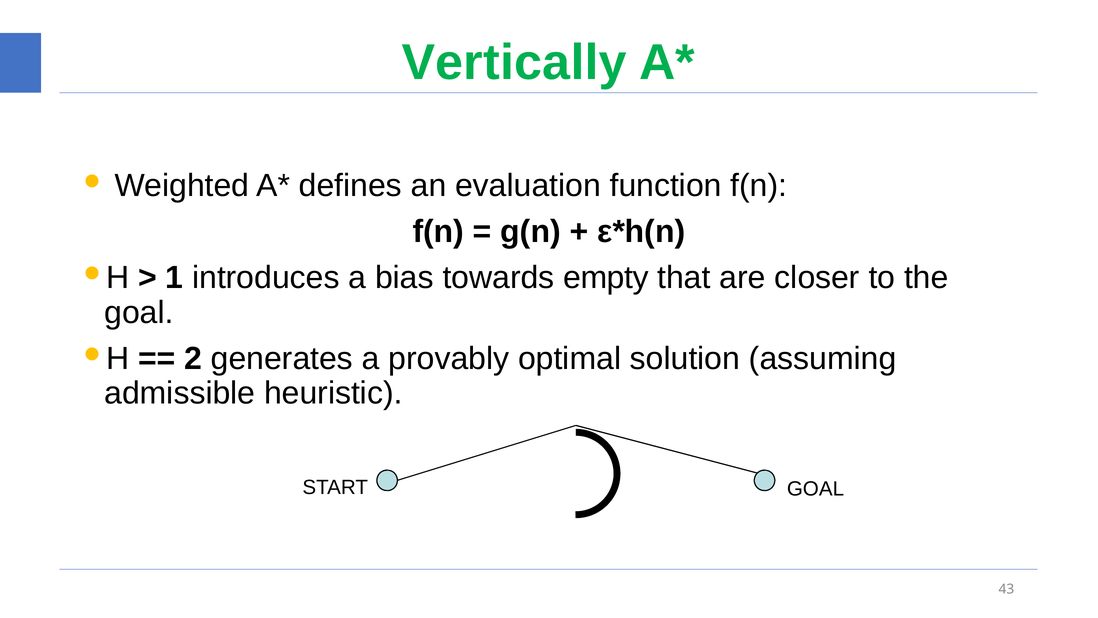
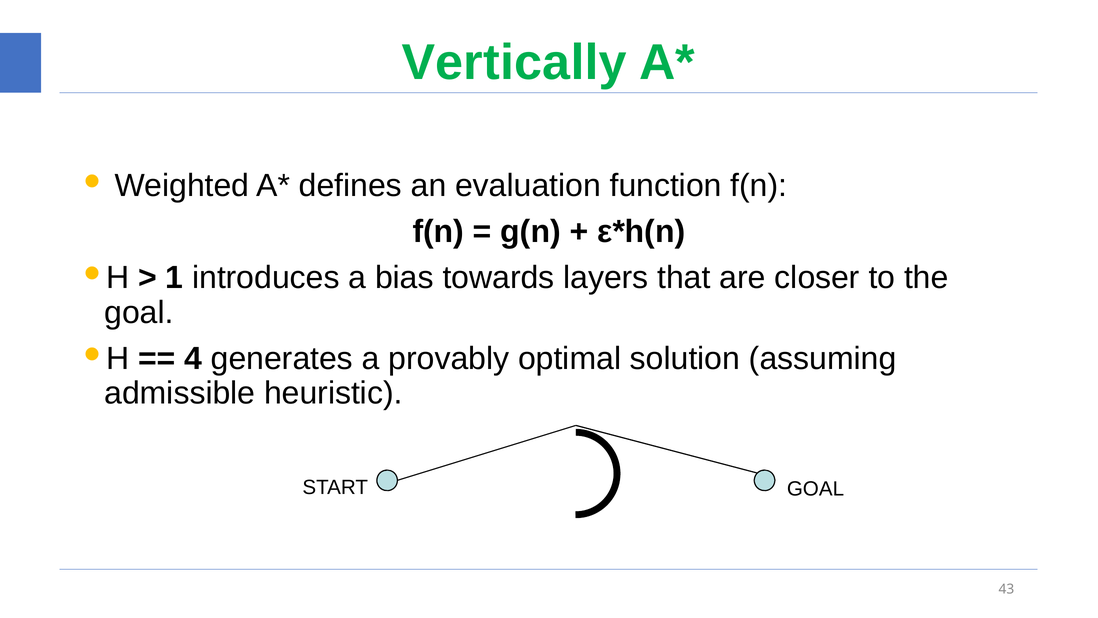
empty: empty -> layers (606, 278)
2: 2 -> 4 (193, 358)
